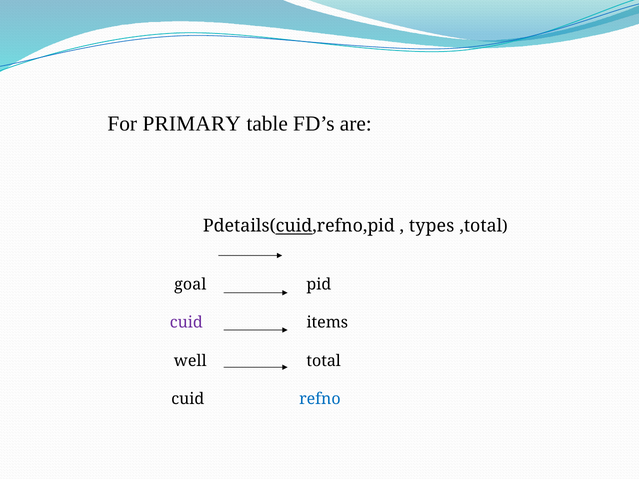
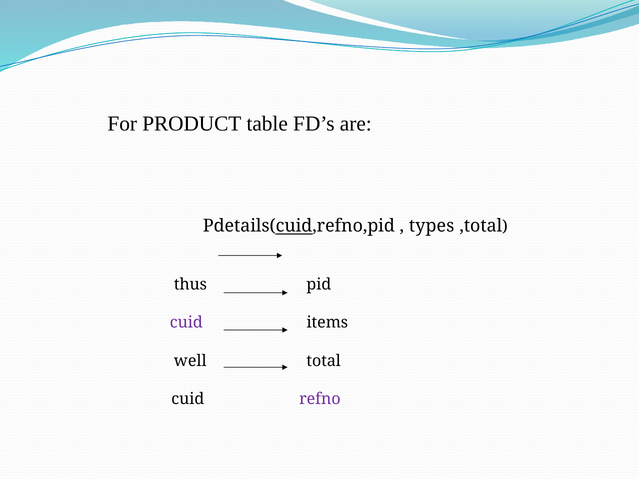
PRIMARY: PRIMARY -> PRODUCT (192, 124)
goal: goal -> thus (190, 284)
refno colour: blue -> purple (320, 399)
